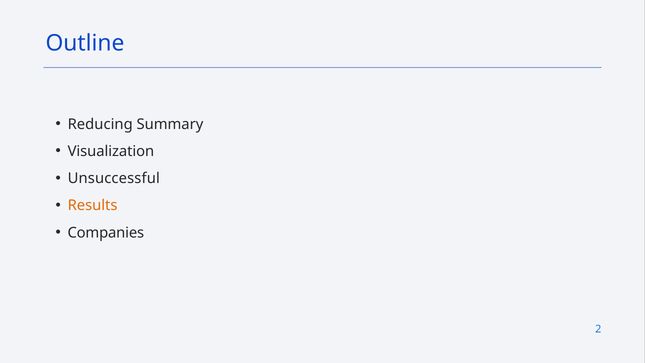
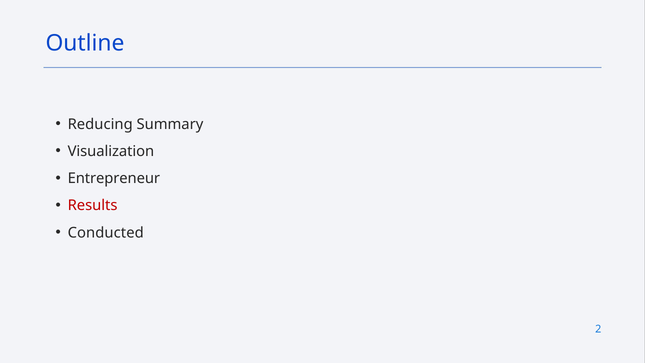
Unsuccessful: Unsuccessful -> Entrepreneur (114, 178)
Results colour: orange -> red (93, 205)
Companies: Companies -> Conducted (106, 233)
